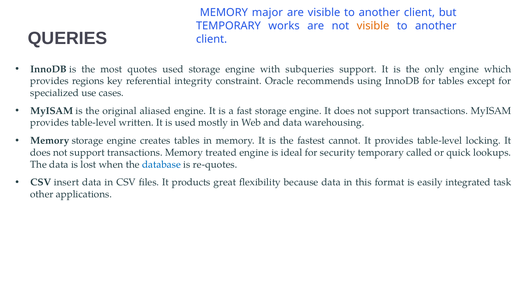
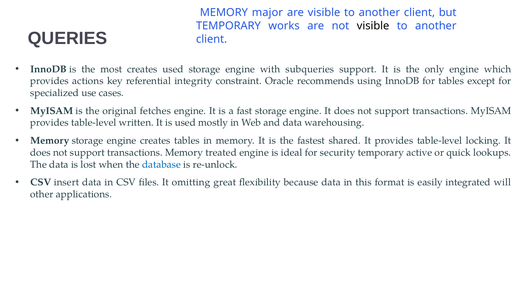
visible colour: orange -> black (373, 26)
most quotes: quotes -> creates (142, 69)
regions: regions -> actions (88, 81)
aliased: aliased -> fetches (155, 111)
cannot: cannot -> shared (345, 141)
called: called -> active (419, 153)
re-quotes: re-quotes -> re-unlock (215, 165)
products: products -> omitting (191, 182)
task: task -> will (502, 182)
